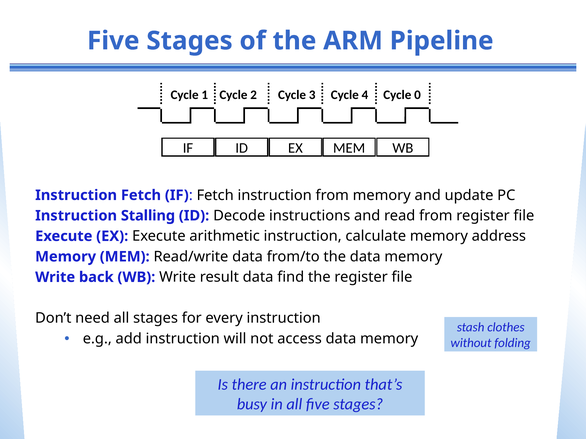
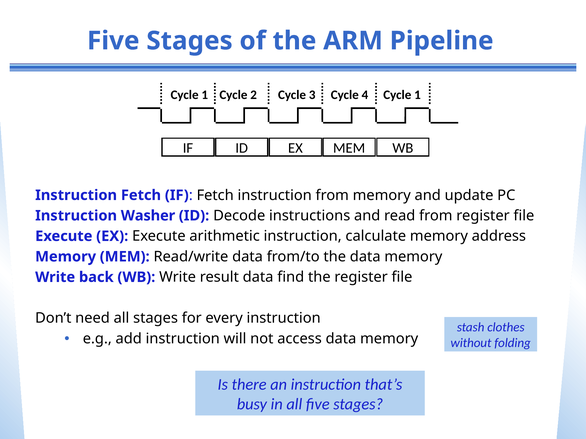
4 Cycle 0: 0 -> 1 (418, 95)
Stalling: Stalling -> Washer (148, 216)
